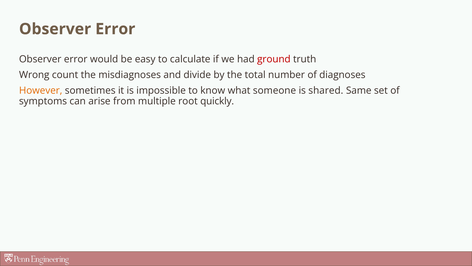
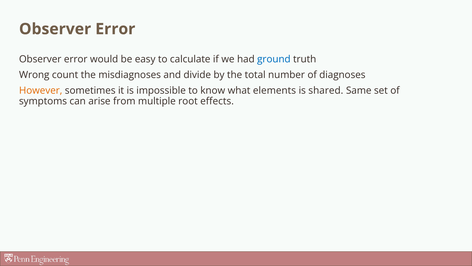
ground colour: red -> blue (274, 59)
someone: someone -> elements (274, 90)
quickly: quickly -> effects (217, 101)
